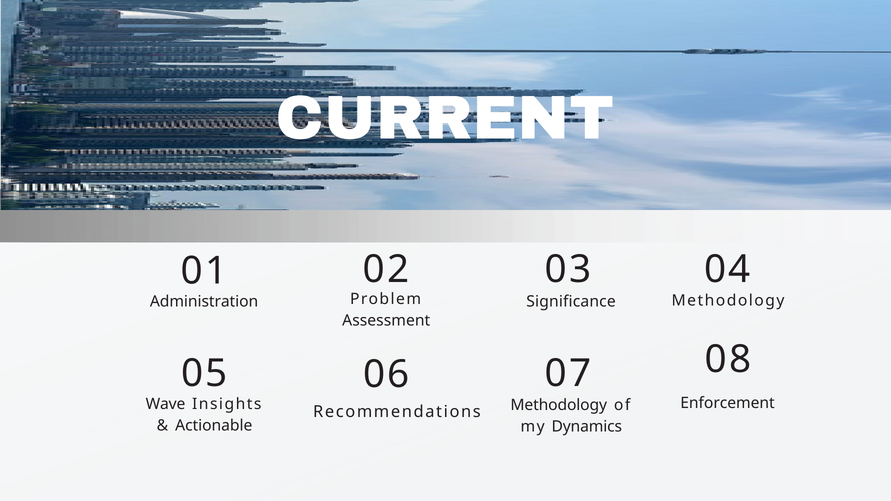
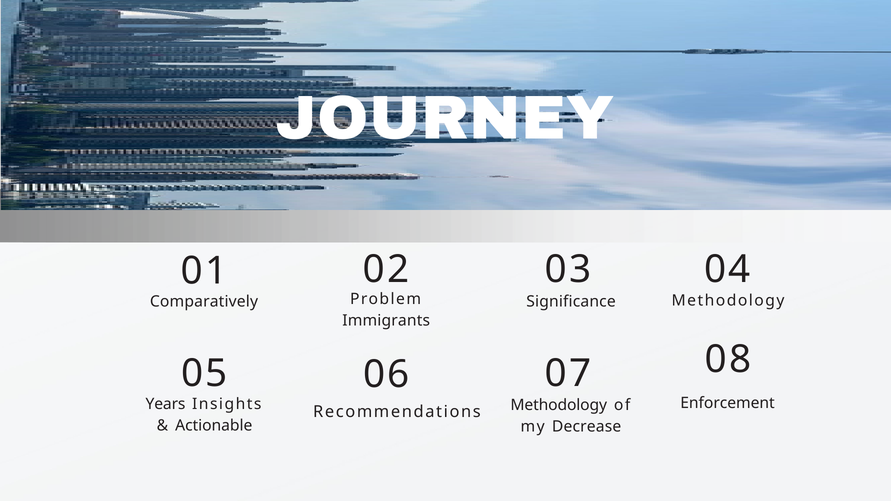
CURRENT: CURRENT -> JOURNEY (445, 119)
Administration: Administration -> Comparatively (204, 302)
Assessment: Assessment -> Immigrants (386, 321)
Wave: Wave -> Years (166, 404)
Dynamics: Dynamics -> Decrease (587, 427)
